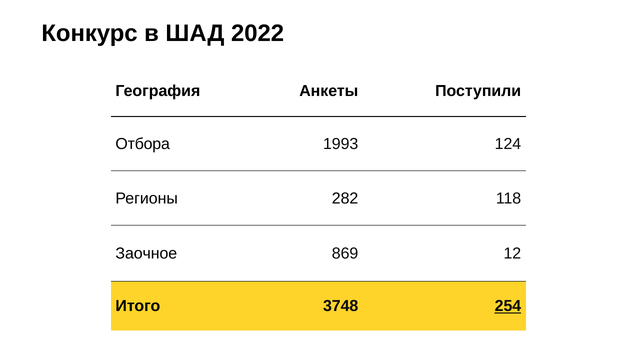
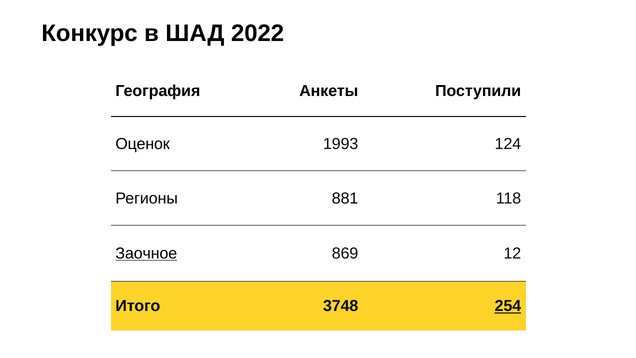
Отбора: Отбора -> Оценок (143, 144)
282: 282 -> 881 (345, 198)
Заочное underline: none -> present (146, 253)
